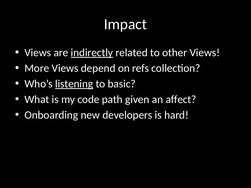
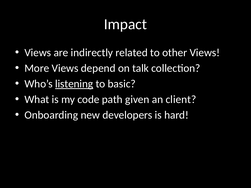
indirectly underline: present -> none (92, 53)
refs: refs -> talk (141, 68)
affect: affect -> client (181, 100)
